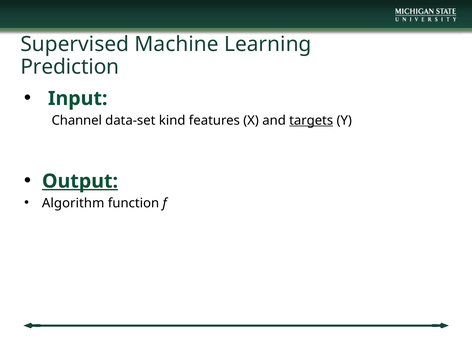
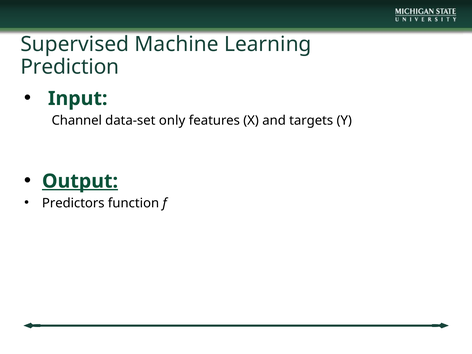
kind: kind -> only (172, 120)
targets underline: present -> none (311, 120)
Algorithm: Algorithm -> Predictors (73, 203)
